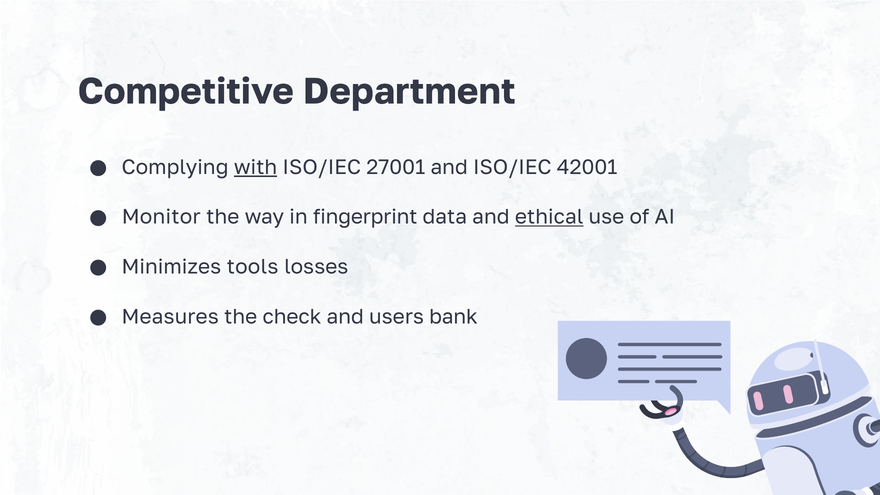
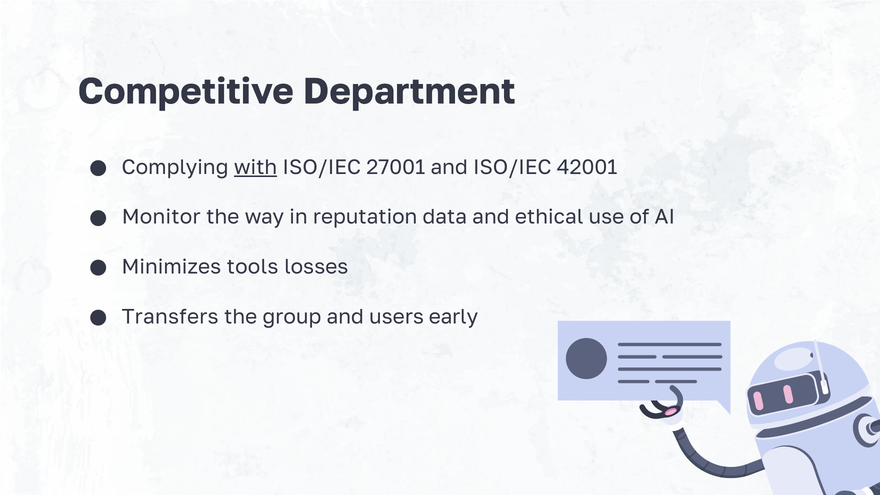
fingerprint: fingerprint -> reputation (365, 217)
ethical underline: present -> none (549, 217)
Measures: Measures -> Transfers (170, 317)
check: check -> group (292, 317)
bank: bank -> early (454, 317)
